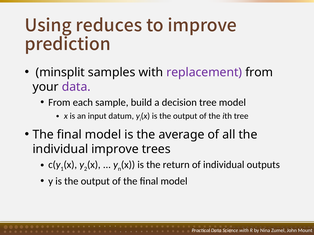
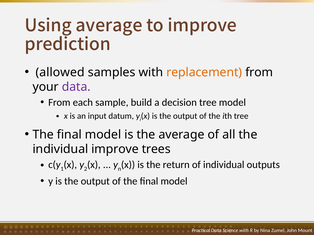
Using reduces: reduces -> average (109, 26)
minsplit: minsplit -> allowed (60, 72)
replacement colour: purple -> orange (204, 72)
